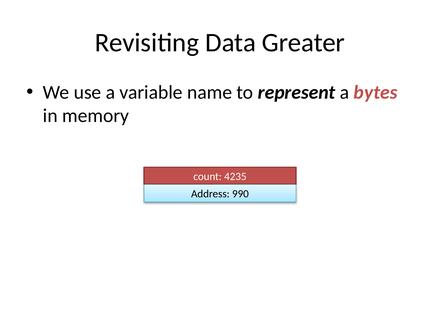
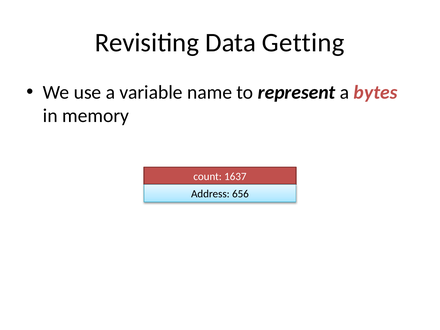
Greater: Greater -> Getting (303, 43)
4235: 4235 -> 1637 (235, 177)
990: 990 -> 656 (240, 194)
